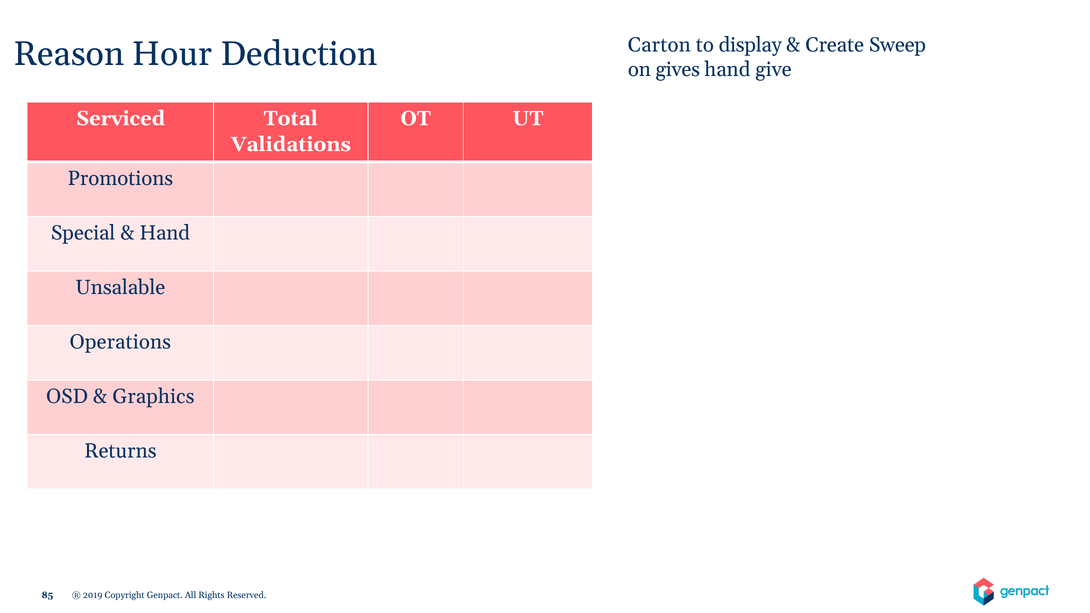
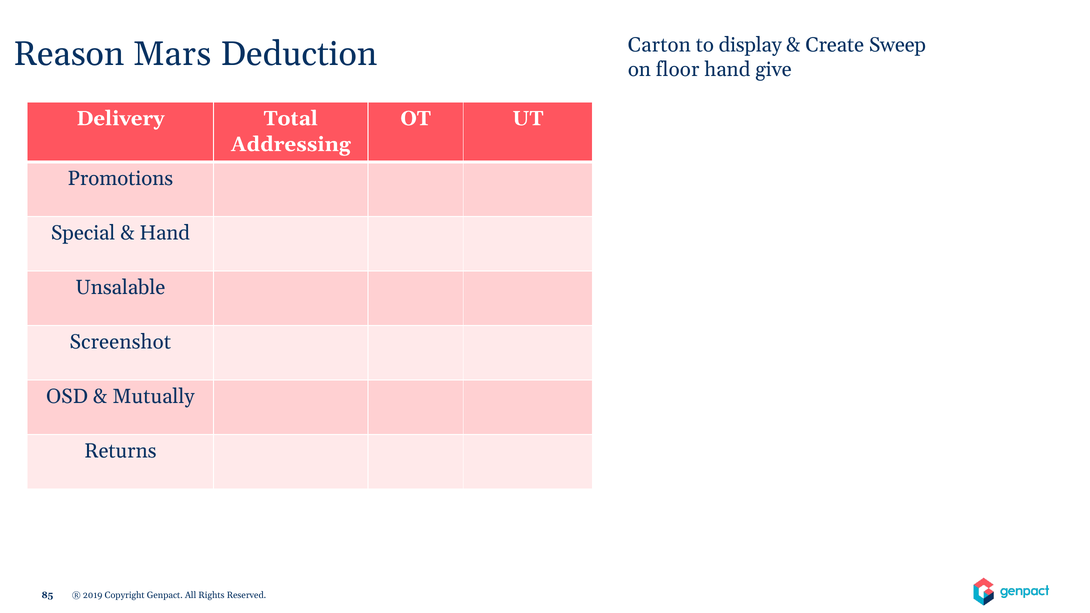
Hour: Hour -> Mars (172, 54)
gives: gives -> floor (678, 69)
Serviced: Serviced -> Delivery (120, 118)
Validations: Validations -> Addressing (291, 144)
Operations: Operations -> Screenshot (120, 342)
Graphics: Graphics -> Mutually (153, 396)
